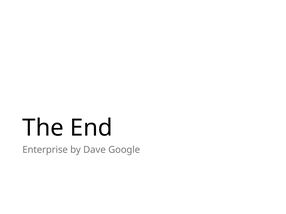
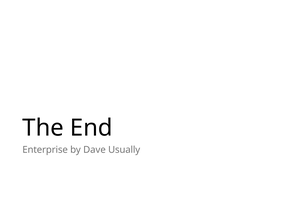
Google: Google -> Usually (124, 150)
